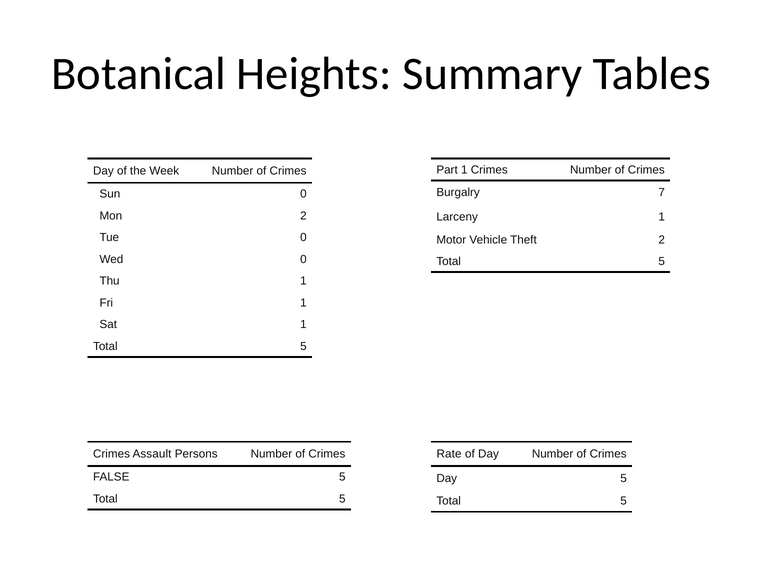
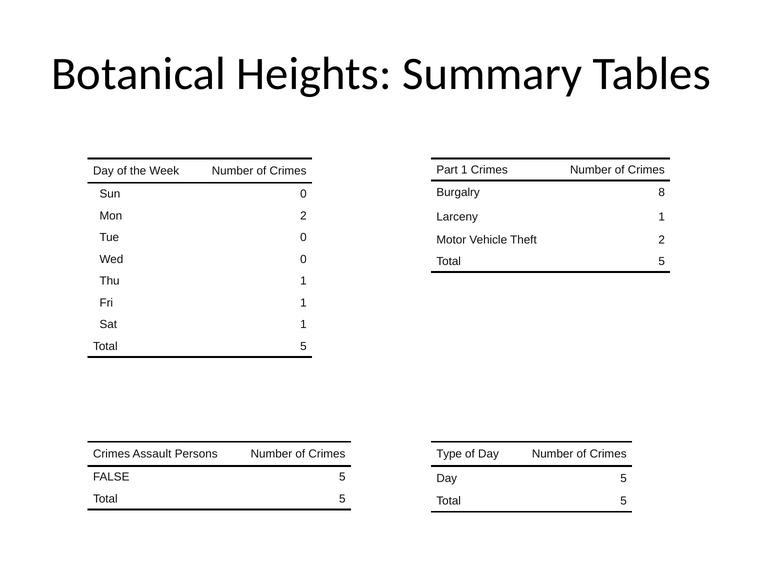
7: 7 -> 8 (662, 193)
Rate: Rate -> Type (449, 454)
